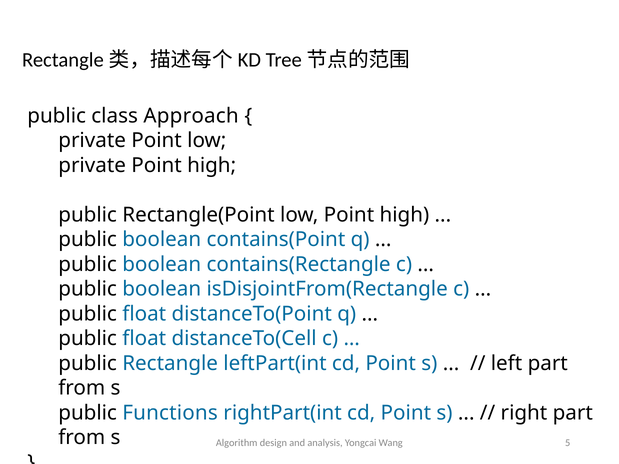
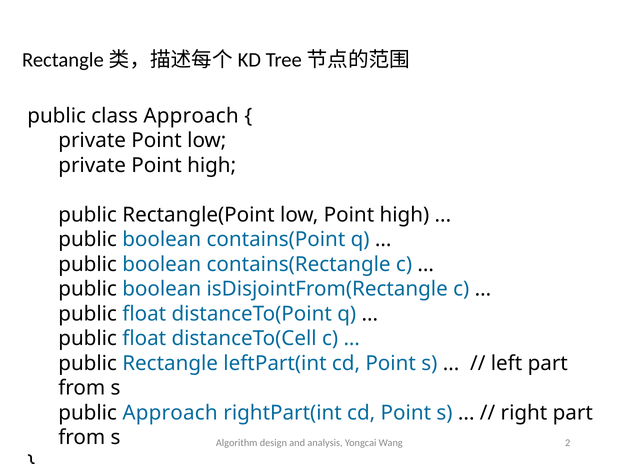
public Functions: Functions -> Approach (170, 413)
5: 5 -> 2 (568, 443)
